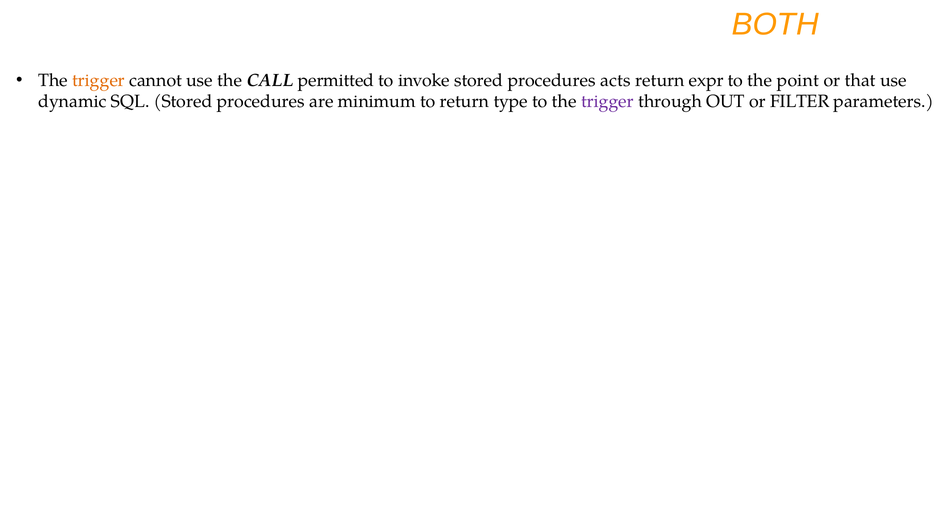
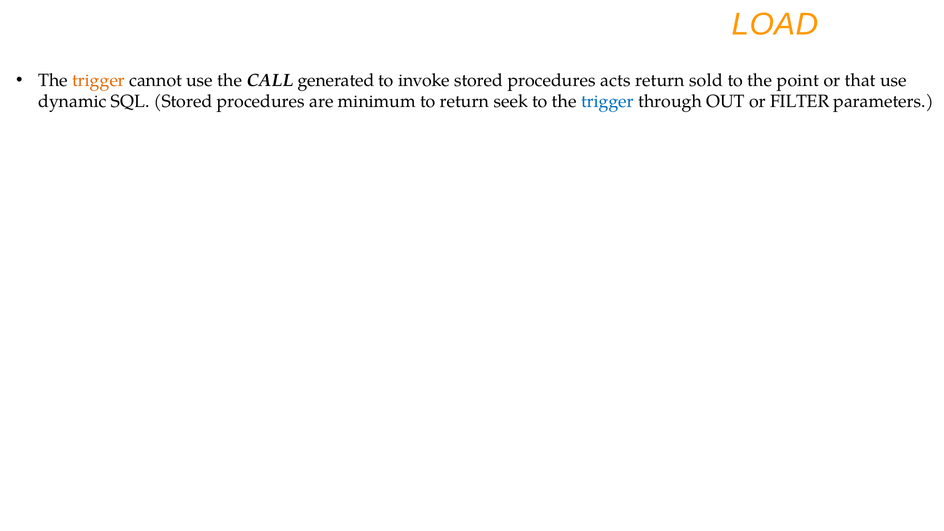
BOTH: BOTH -> LOAD (775, 25)
permitted: permitted -> generated (336, 80)
expr: expr -> sold (706, 80)
type: type -> seek (511, 101)
trigger colour: purple -> blue (607, 101)
